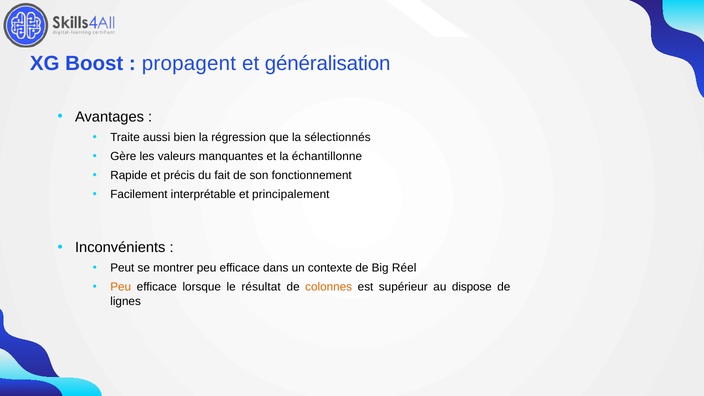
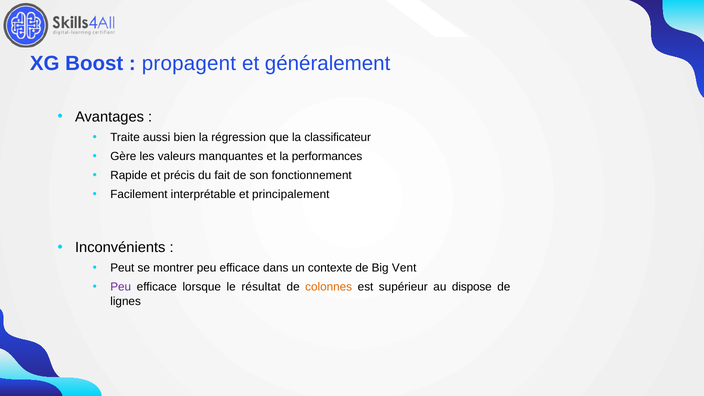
généralisation: généralisation -> généralement (328, 64)
sélectionnés: sélectionnés -> classificateur (338, 138)
échantillonne: échantillonne -> performances (327, 156)
Réel: Réel -> Vent (404, 268)
Peu colour: orange -> purple (121, 287)
